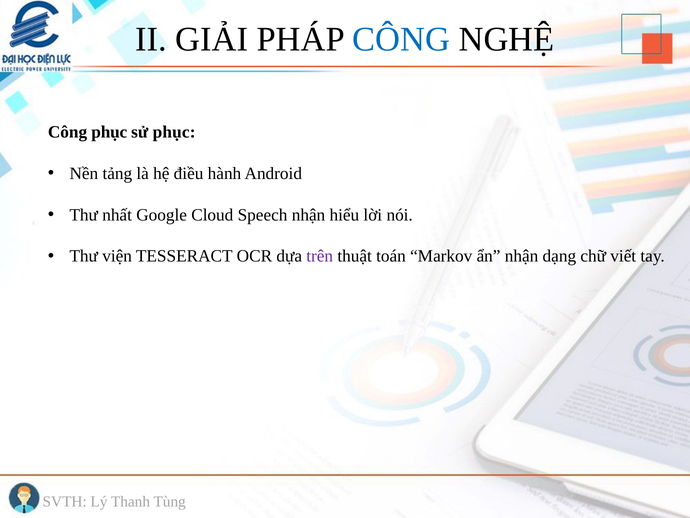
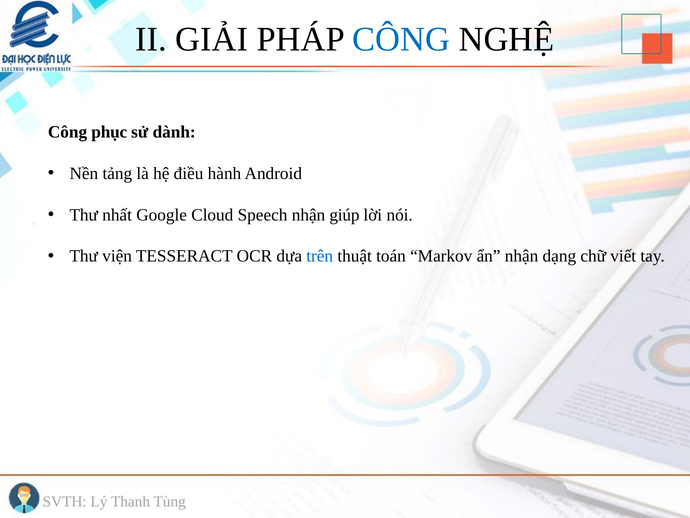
sử phục: phục -> dành (174, 132)
hiểu: hiểu -> giúp (344, 215)
trên colour: purple -> blue (320, 256)
